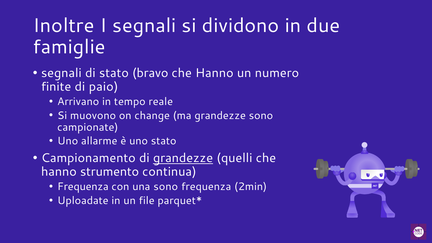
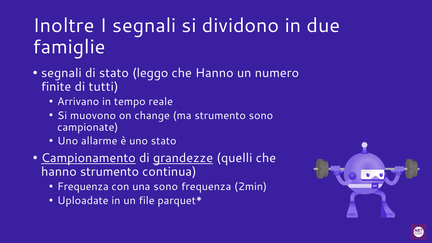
bravo: bravo -> leggo (150, 73)
paio: paio -> tutti (104, 87)
ma grandezze: grandezze -> strumento (220, 115)
Campionamento underline: none -> present (88, 158)
